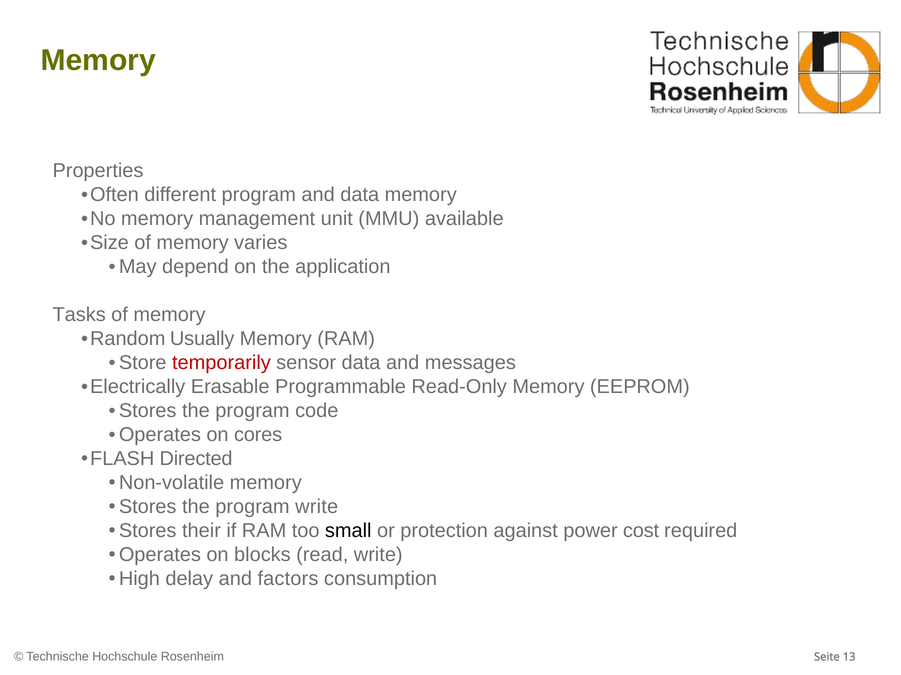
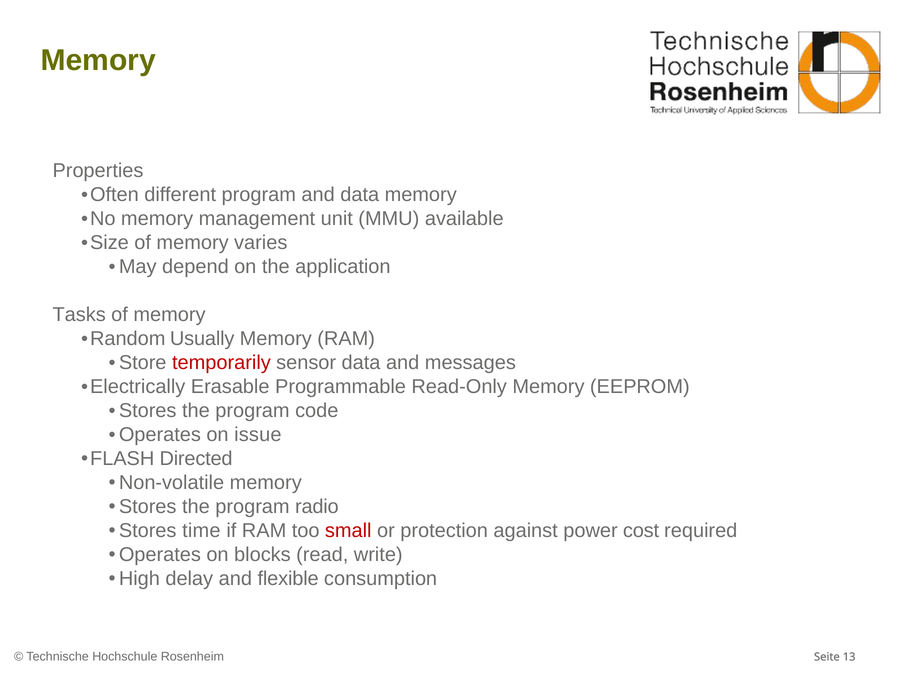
cores: cores -> issue (258, 435)
program write: write -> radio (317, 507)
their: their -> time (201, 531)
small colour: black -> red (348, 531)
factors: factors -> flexible (288, 579)
